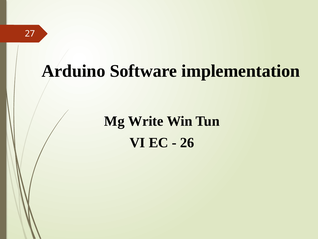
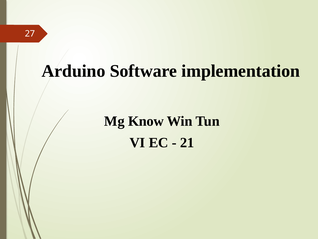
Write: Write -> Know (146, 121)
26: 26 -> 21 (187, 142)
